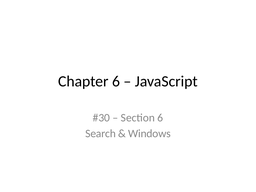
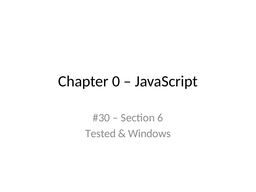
Chapter 6: 6 -> 0 (116, 81)
Search: Search -> Tested (101, 134)
